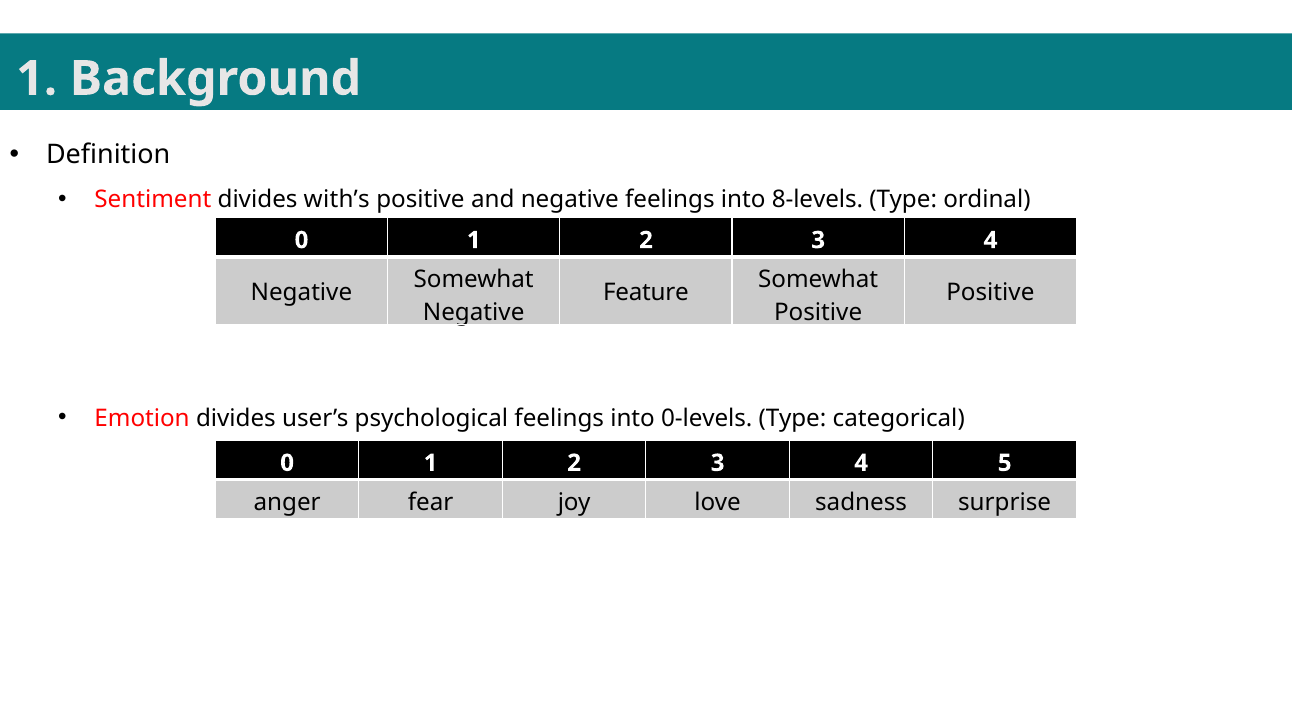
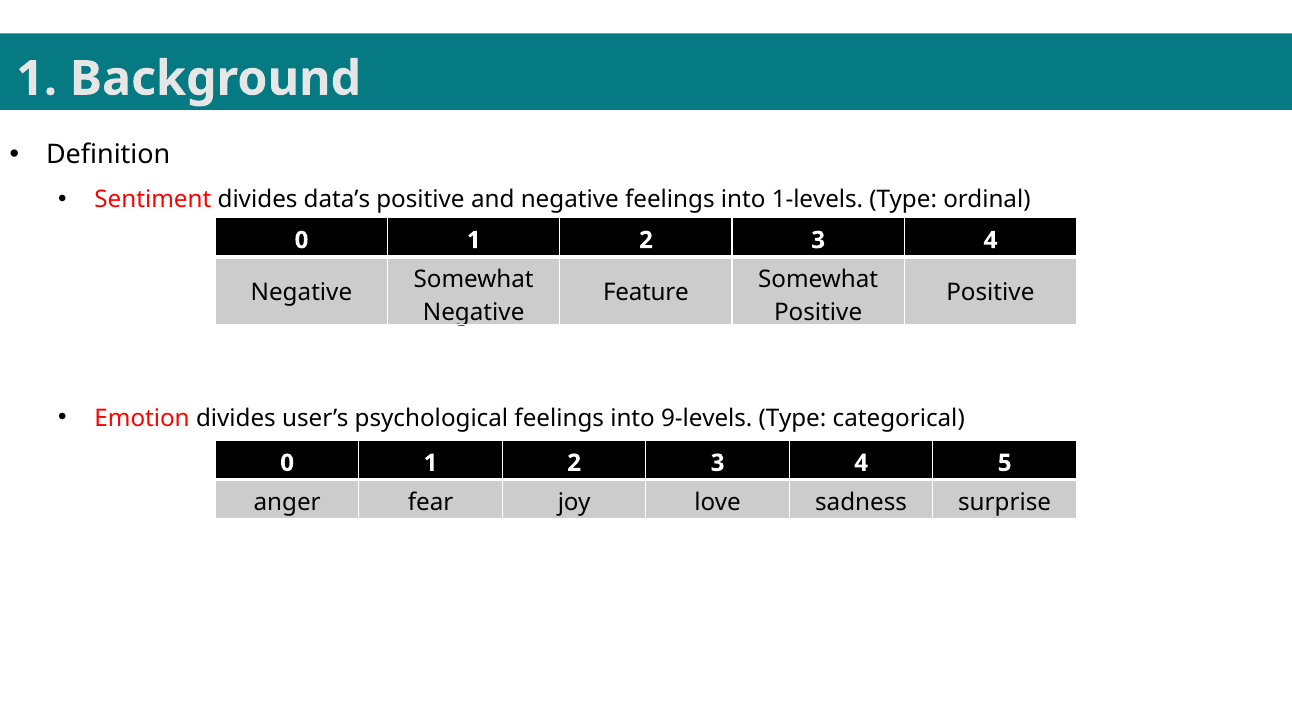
with’s: with’s -> data’s (337, 200)
8-levels: 8-levels -> 1-levels (817, 200)
0-levels: 0-levels -> 9-levels (707, 418)
